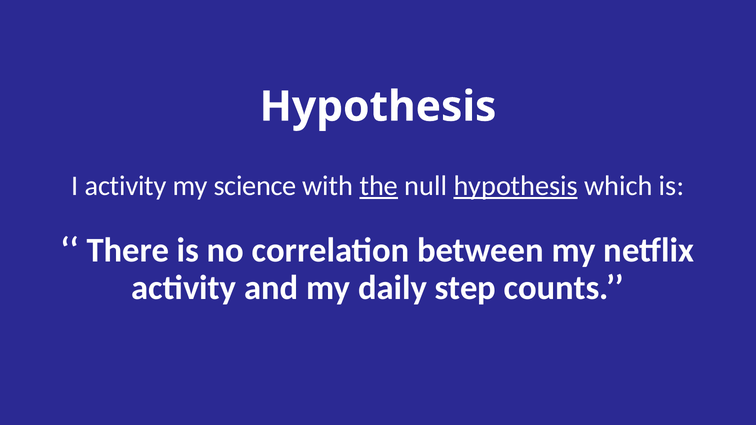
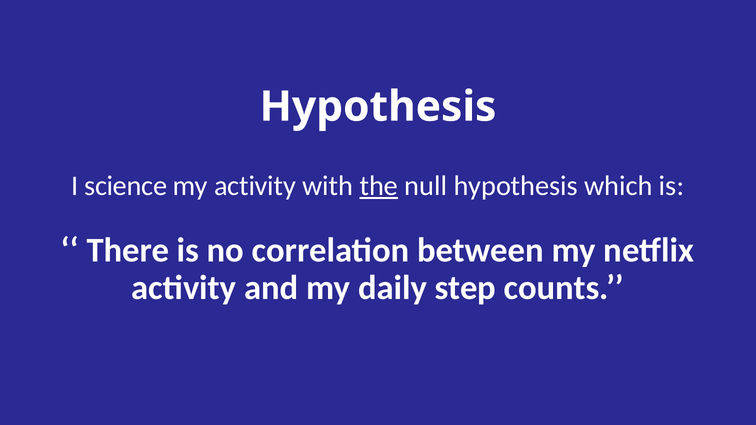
I activity: activity -> science (126, 186)
my science: science -> activity (255, 186)
hypothesis underline: present -> none (516, 186)
